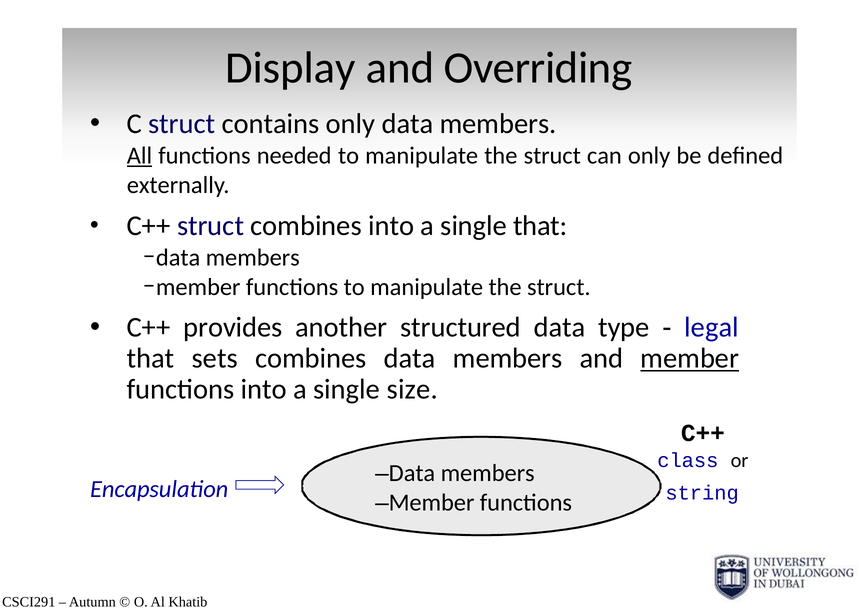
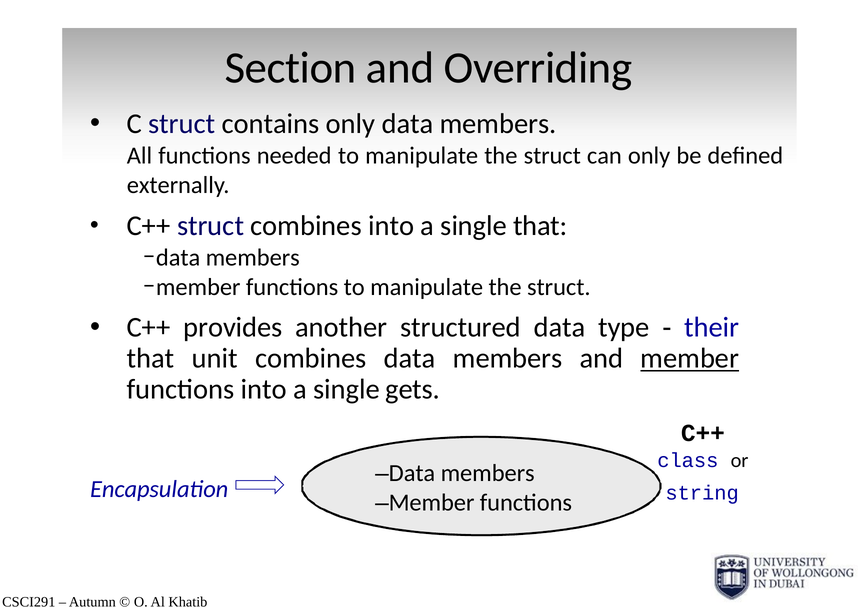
Display: Display -> Section (291, 68)
All underline: present -> none (139, 156)
legal: legal -> their (712, 327)
sets: sets -> unit (215, 358)
size: size -> gets (413, 389)
